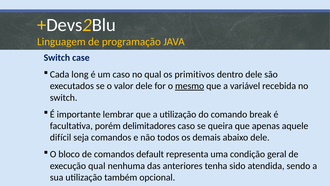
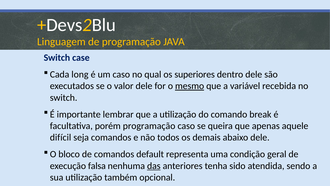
primitivos: primitivos -> superiores (195, 74)
porém delimitadores: delimitadores -> programação (149, 126)
execução qual: qual -> falsa (97, 165)
das underline: none -> present (154, 165)
